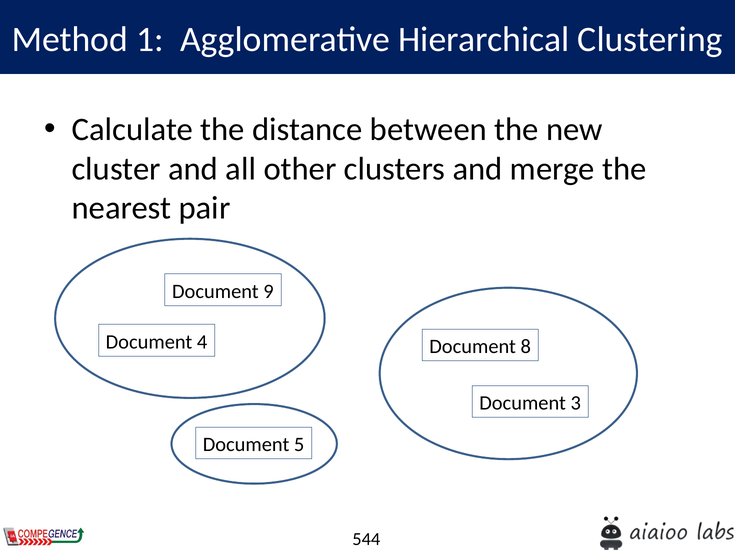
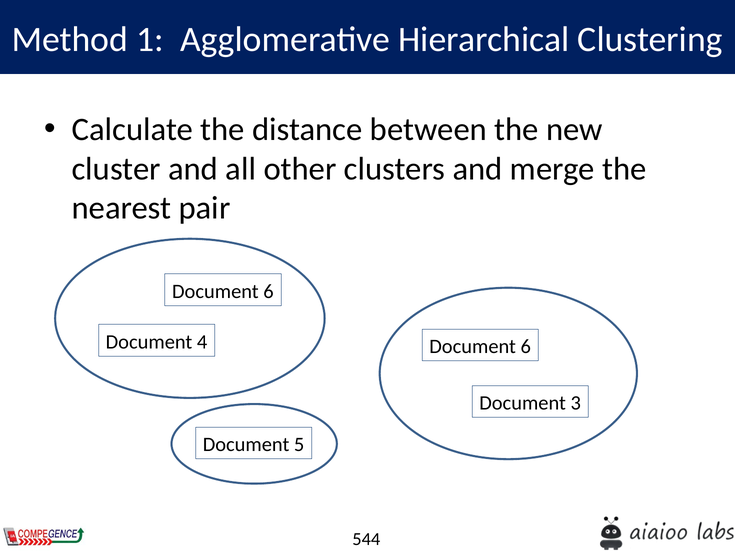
9: 9 -> 6 (269, 291)
8: 8 -> 6 (526, 347)
